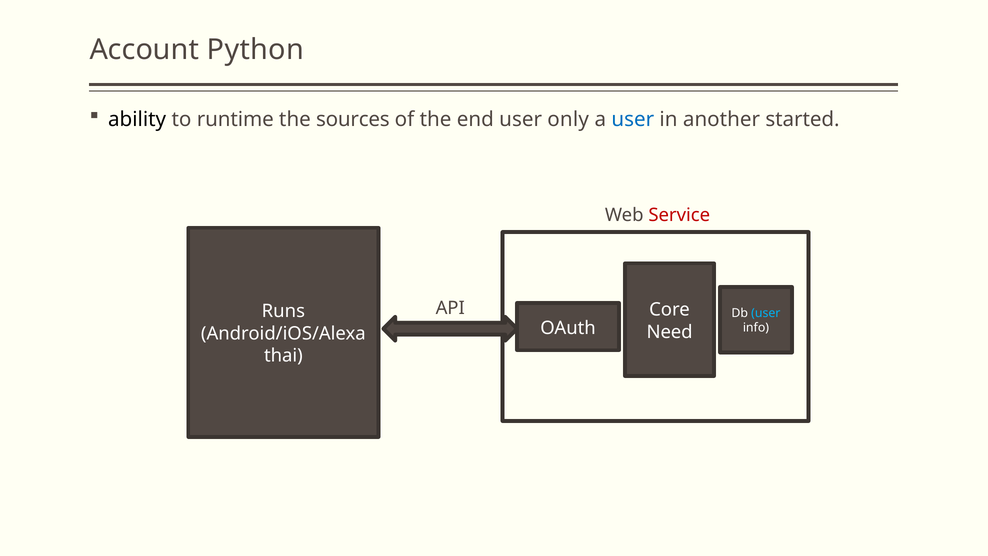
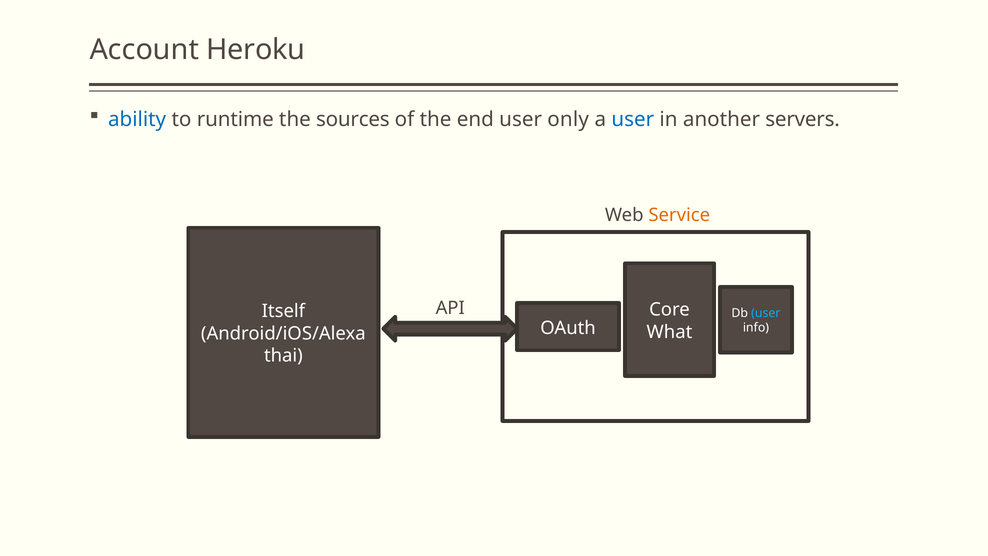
Python: Python -> Heroku (256, 50)
ability colour: black -> blue (137, 119)
started: started -> servers (803, 119)
Service colour: red -> orange (679, 215)
Runs: Runs -> Itself (283, 311)
Need: Need -> What (669, 332)
